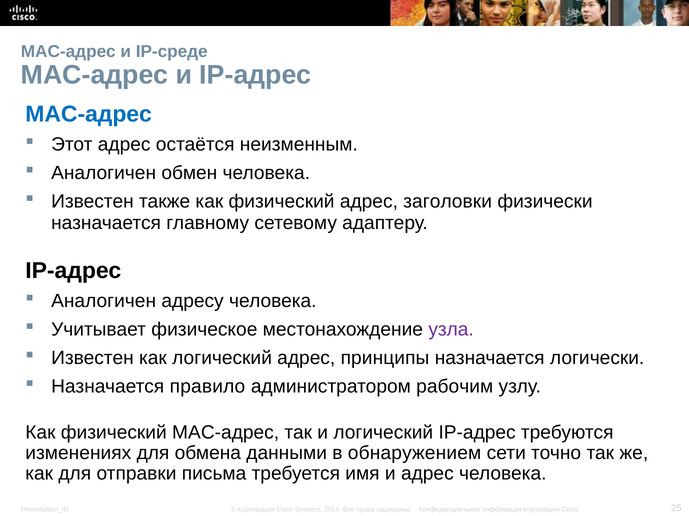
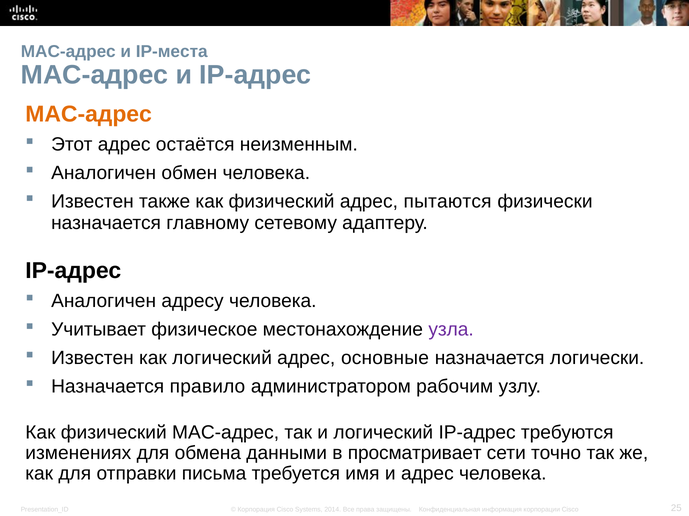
IP-среде: IP-среде -> IP-места (172, 51)
MAC-адрес colour: blue -> orange (89, 114)
заголовки: заголовки -> пытаются (448, 202)
принципы: принципы -> основные (385, 359)
обнаружением: обнаружением -> просматривает (415, 453)
